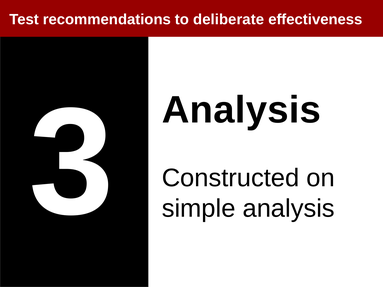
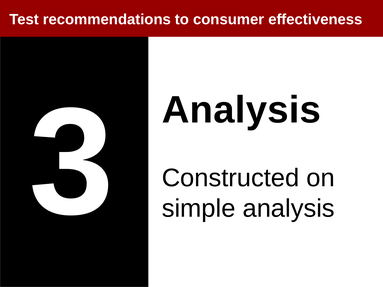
deliberate: deliberate -> consumer (229, 20)
